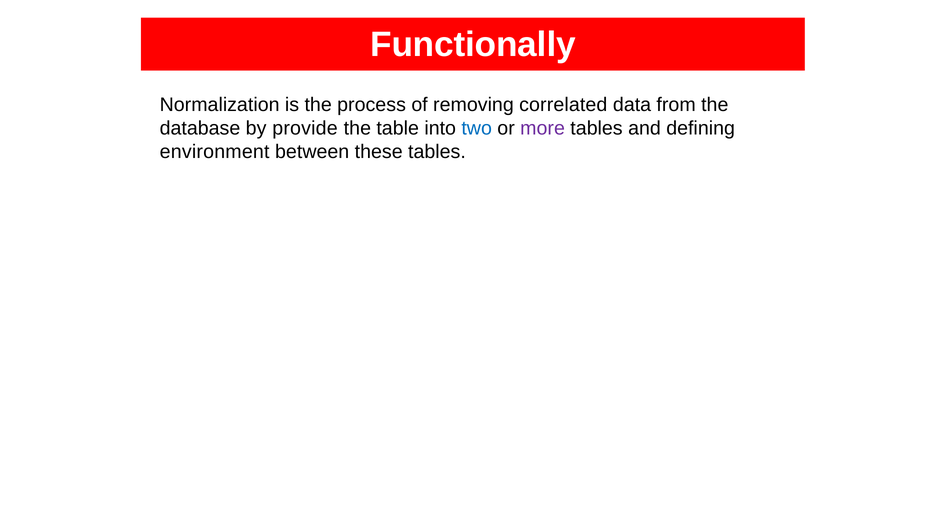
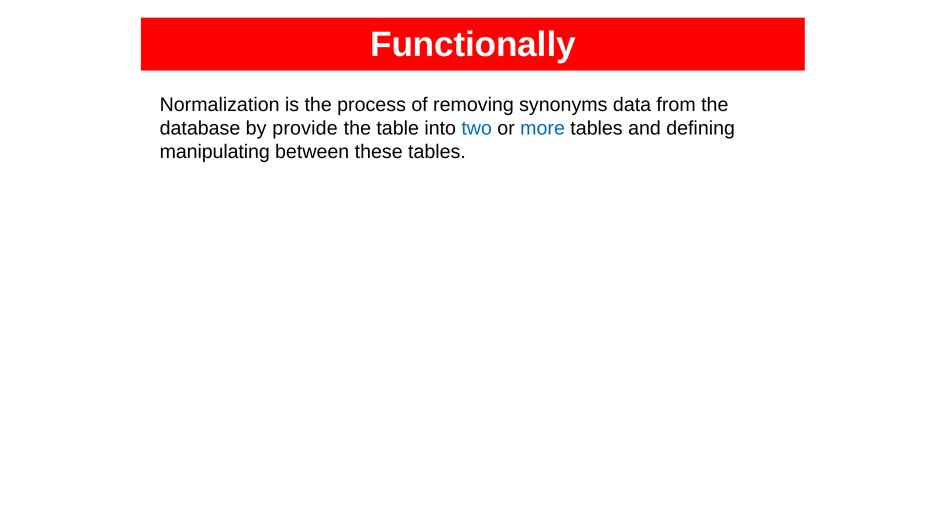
correlated: correlated -> synonyms (563, 105)
more colour: purple -> blue (543, 128)
environment: environment -> manipulating (215, 152)
